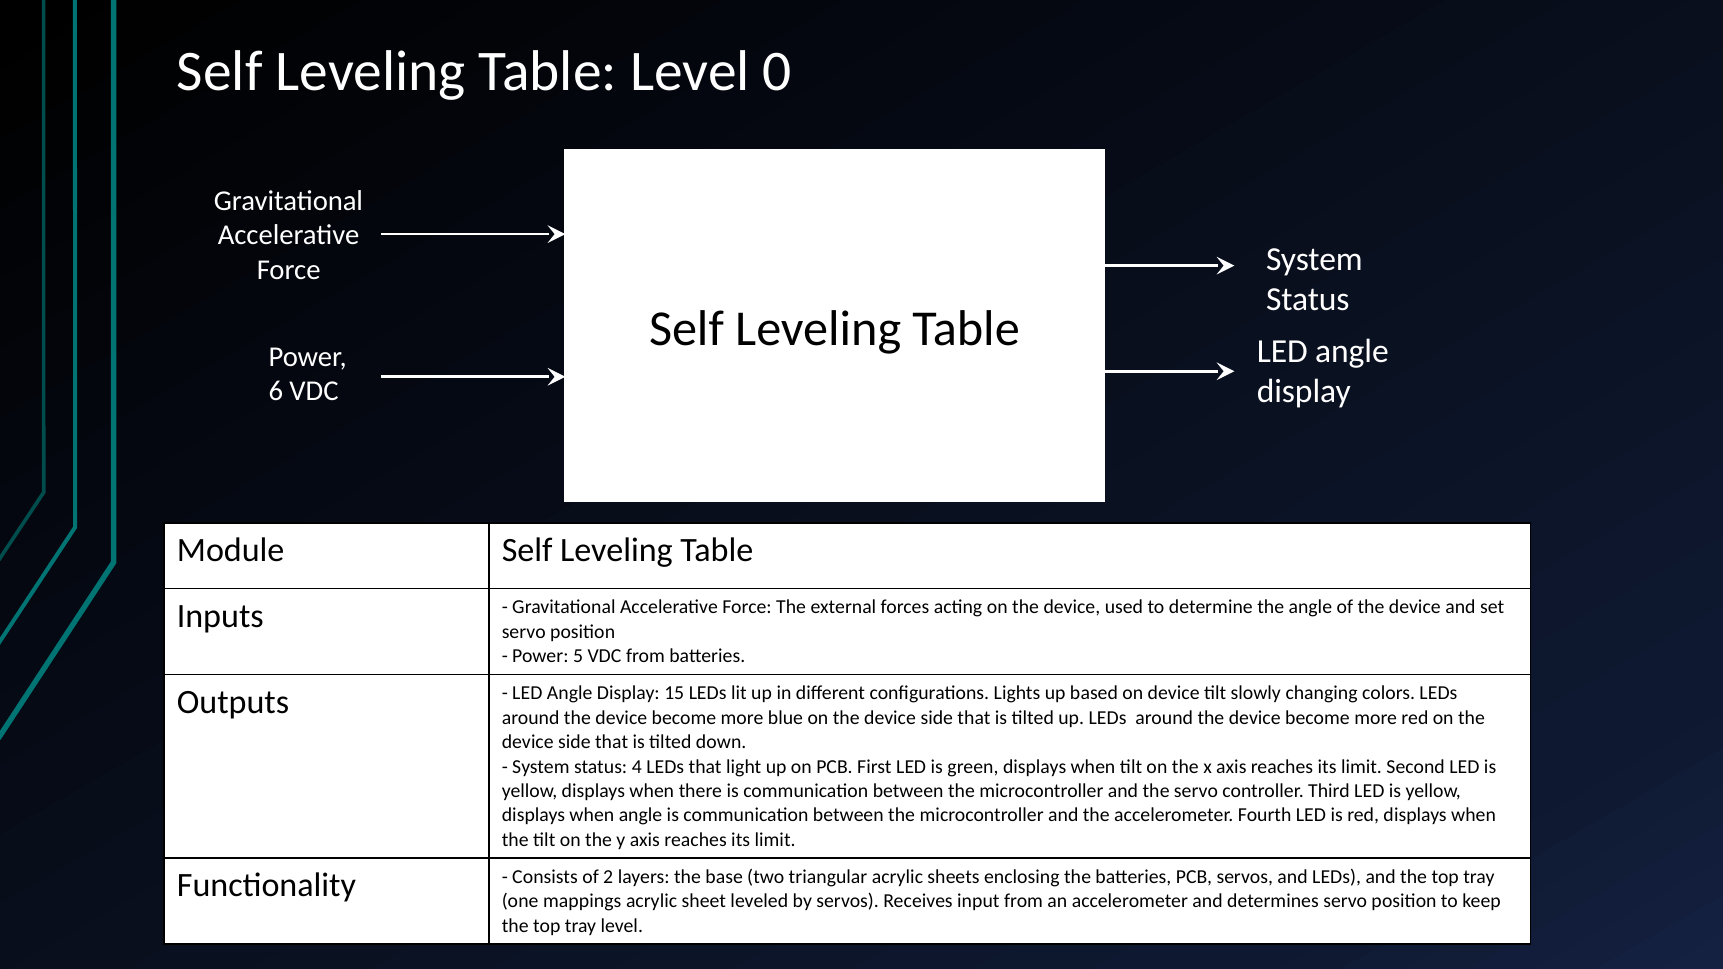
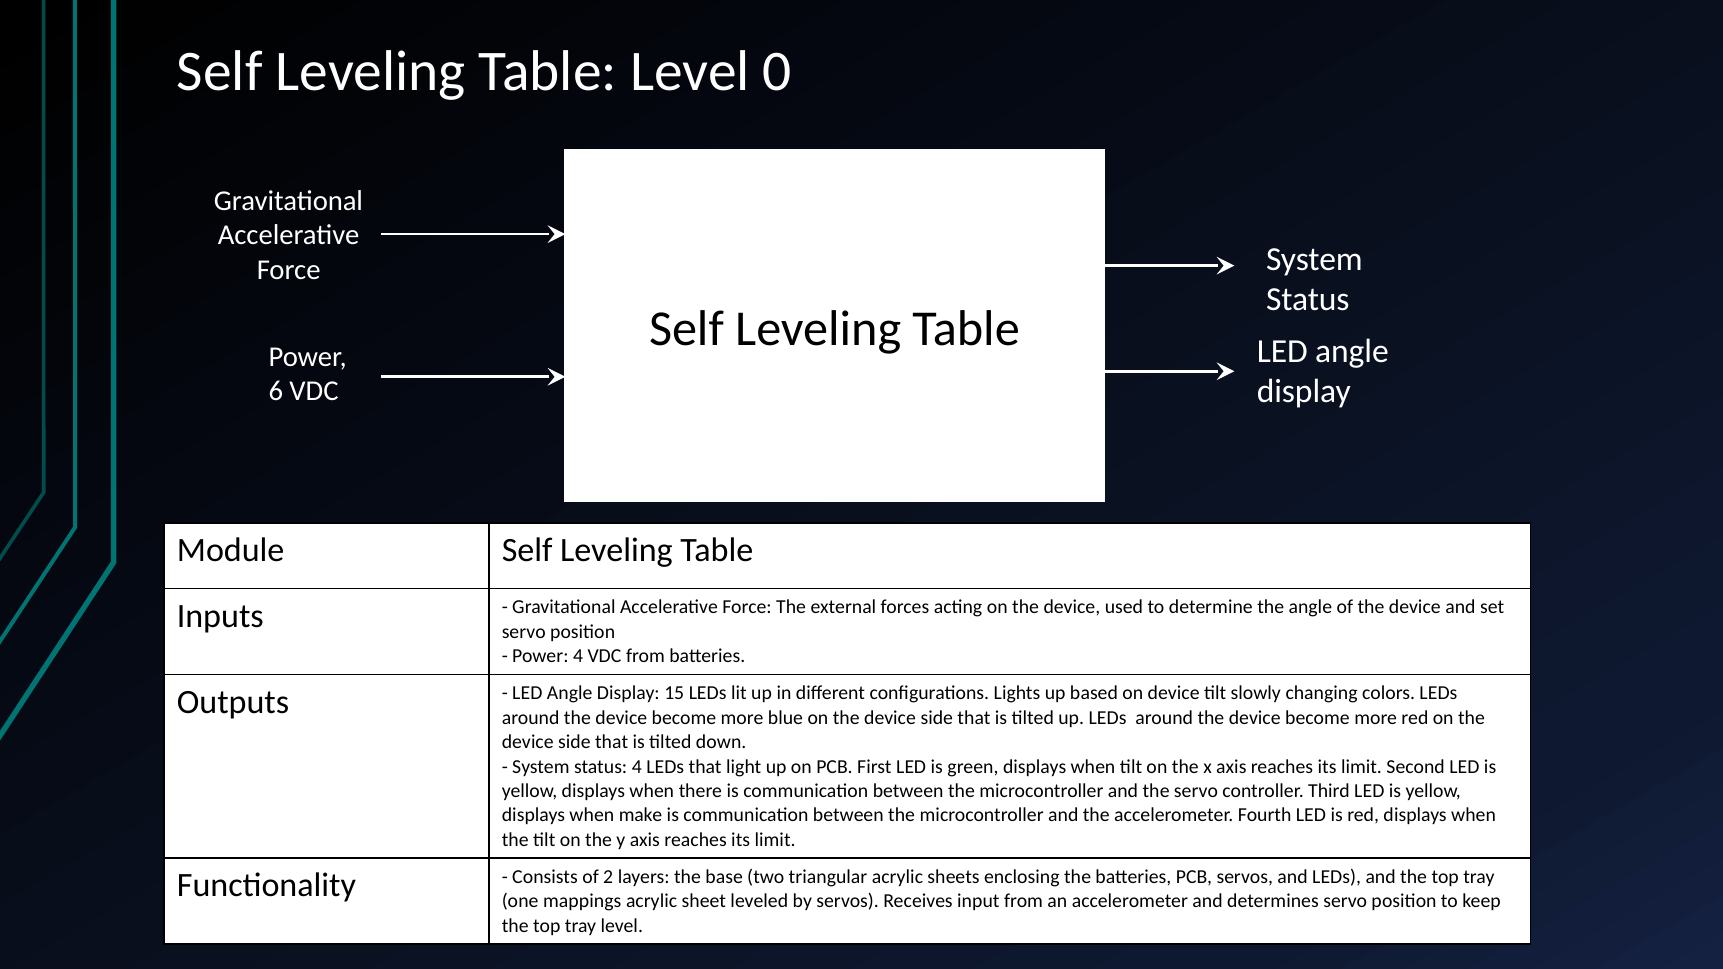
Power 5: 5 -> 4 (578, 656)
when angle: angle -> make (641, 816)
